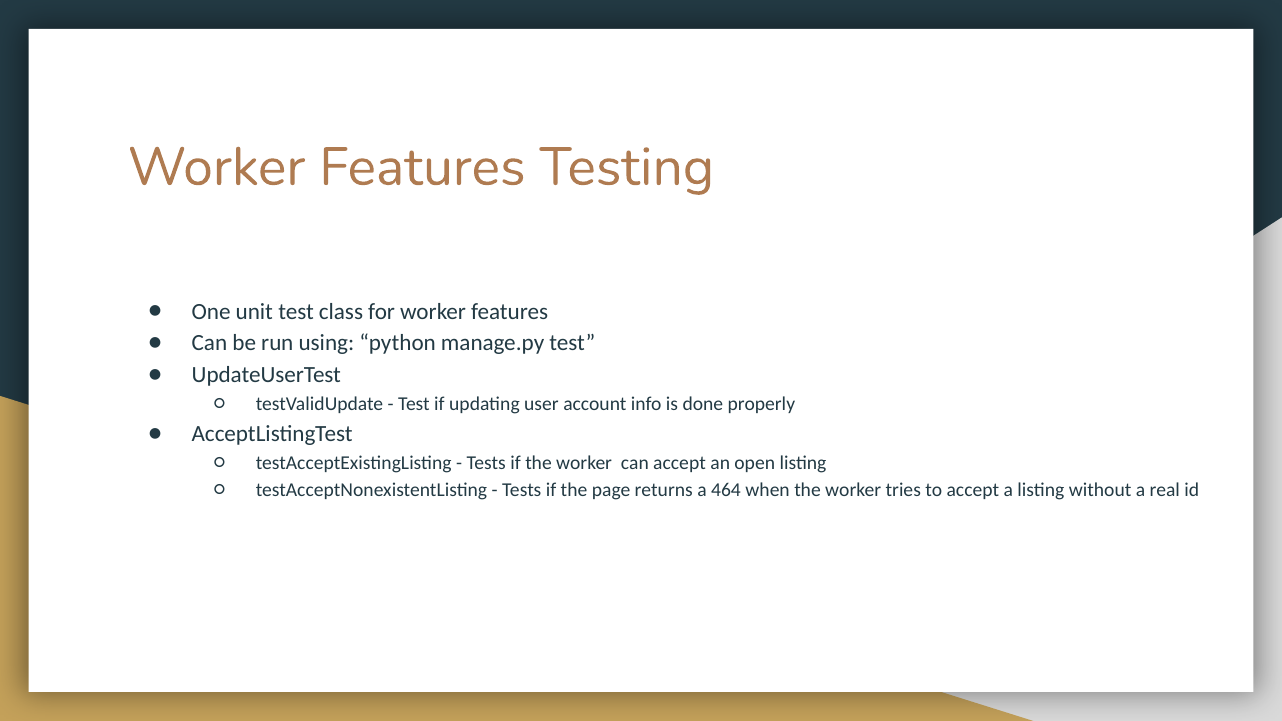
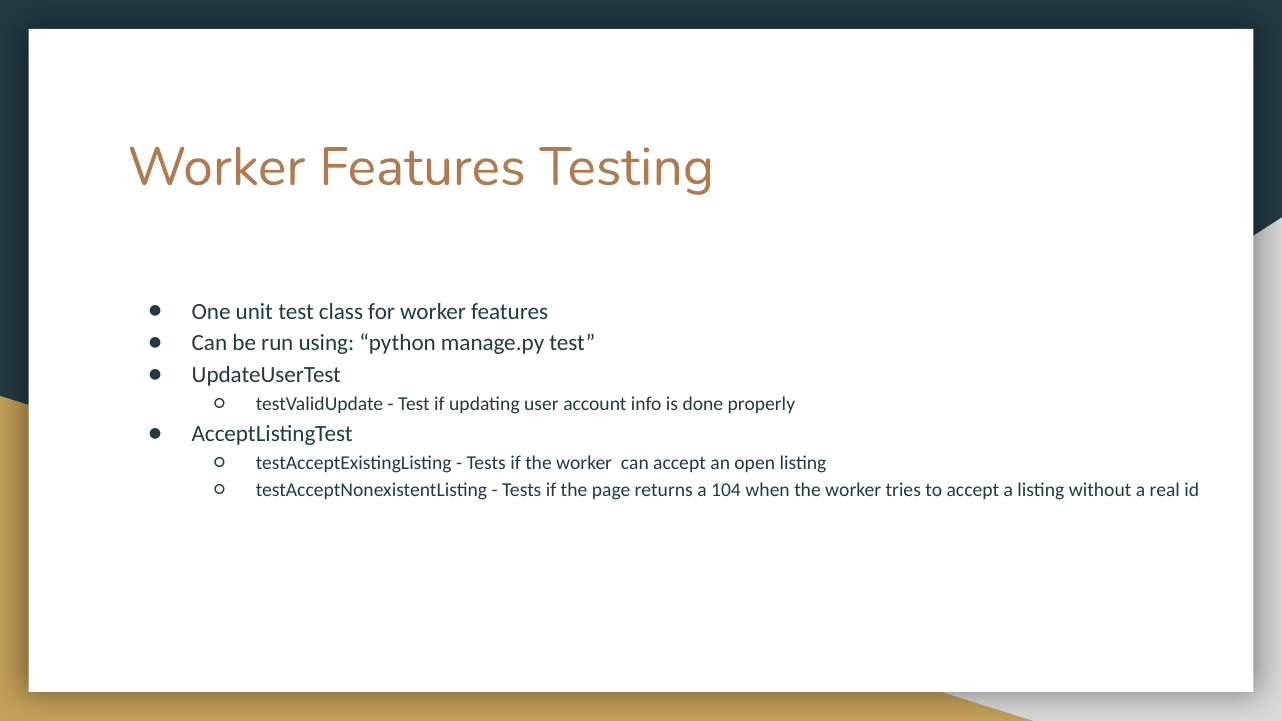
464: 464 -> 104 (726, 490)
